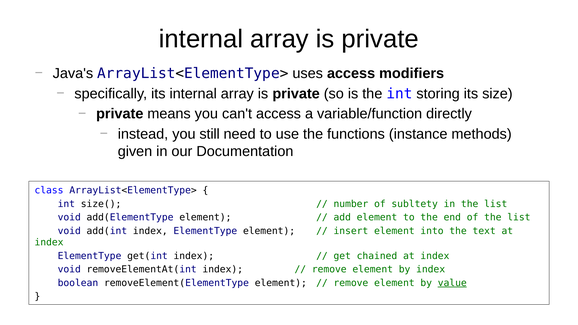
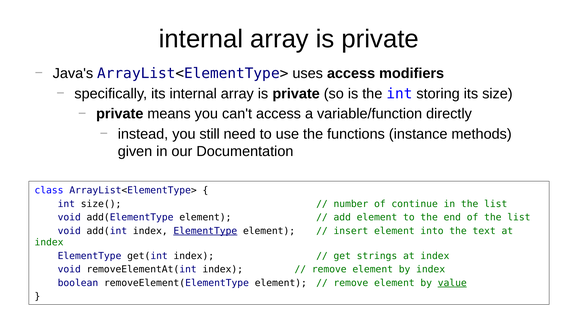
subltety: subltety -> continue (415, 204)
ElementType underline: none -> present (205, 231)
chained: chained -> strings (377, 256)
